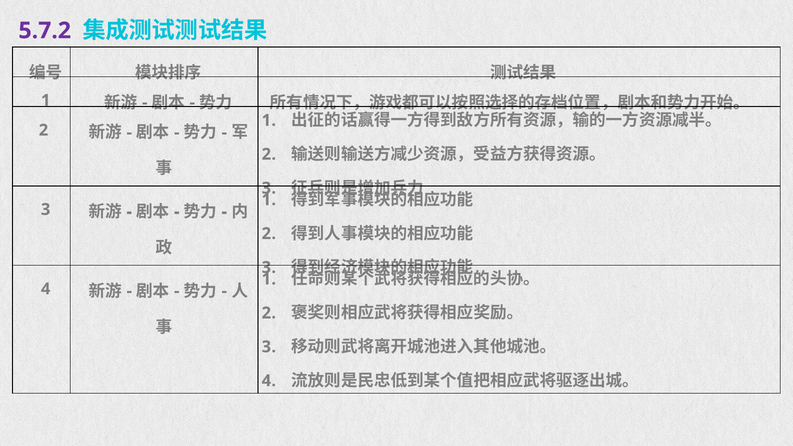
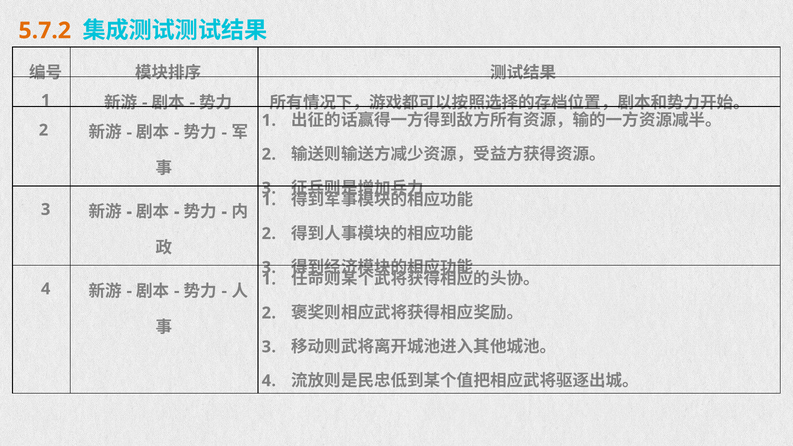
5.7.2 colour: purple -> orange (45, 31)
